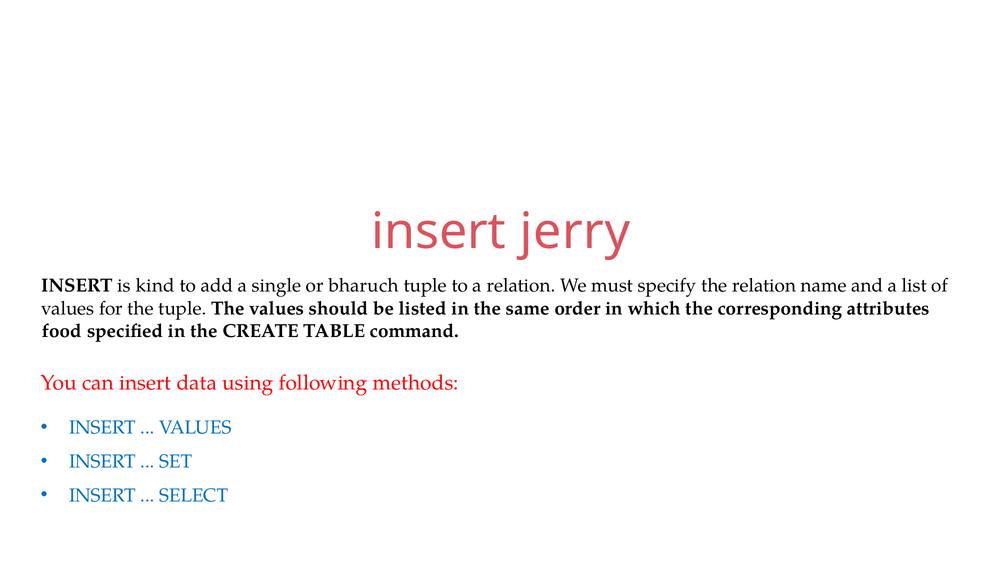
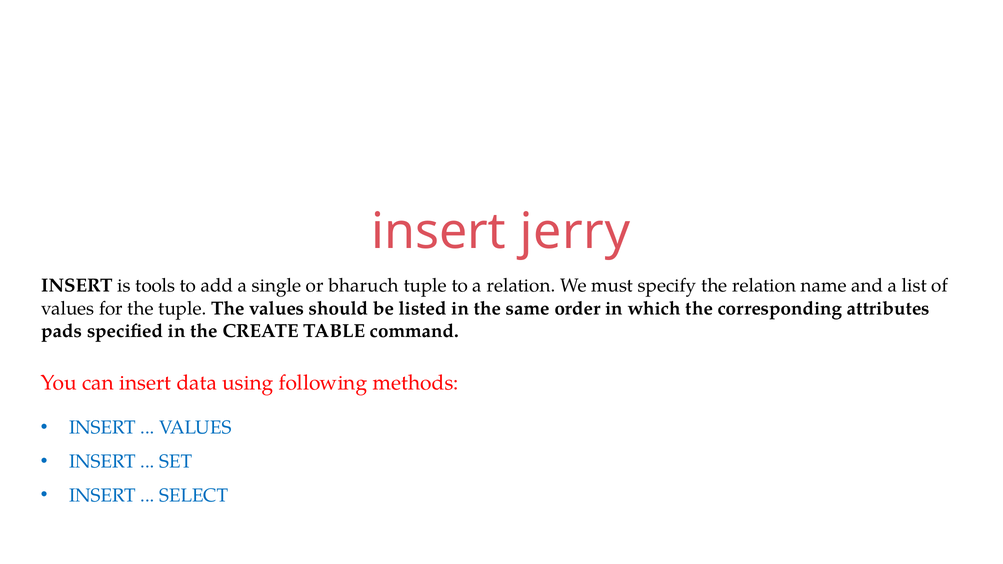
kind: kind -> tools (155, 286)
food: food -> pads (62, 331)
